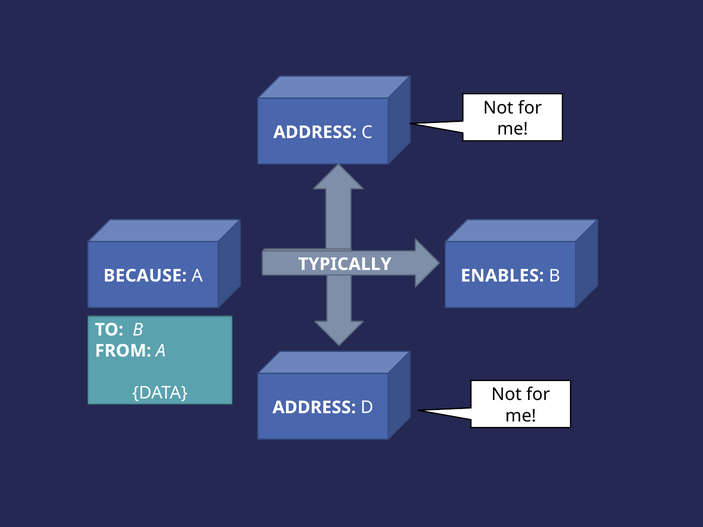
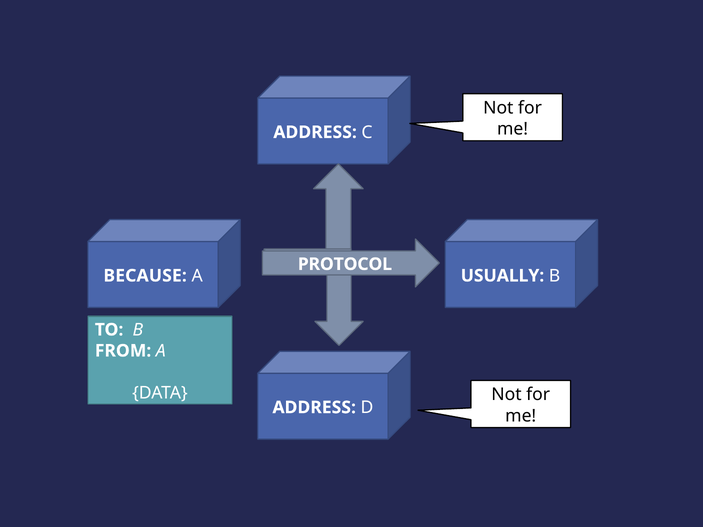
TYPICALLY: TYPICALLY -> PROTOCOL (345, 264)
ENABLES: ENABLES -> USUALLY (502, 276)
